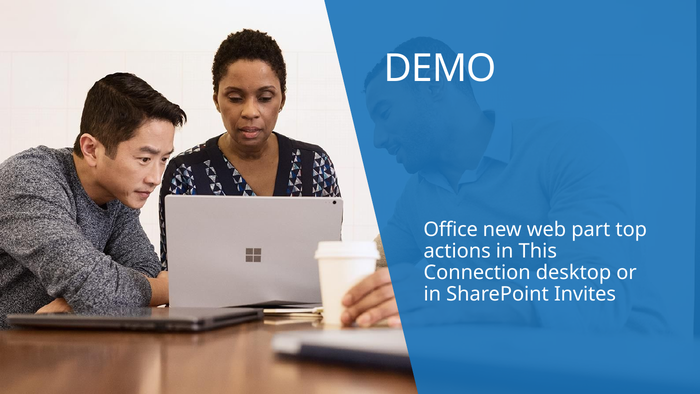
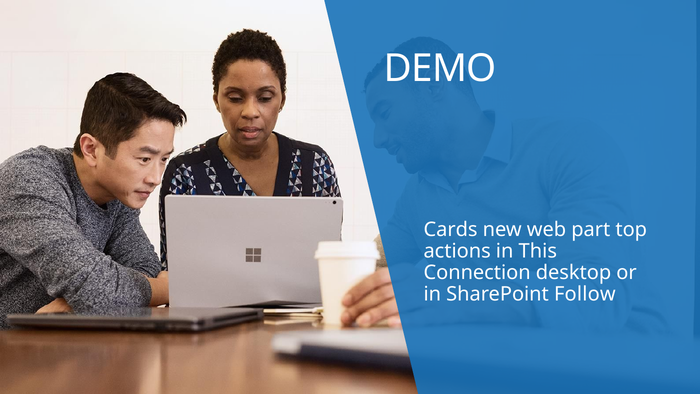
Office: Office -> Cards (451, 229)
Invites: Invites -> Follow (585, 294)
